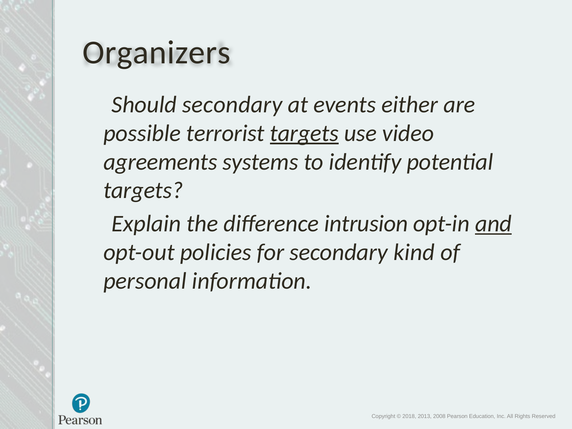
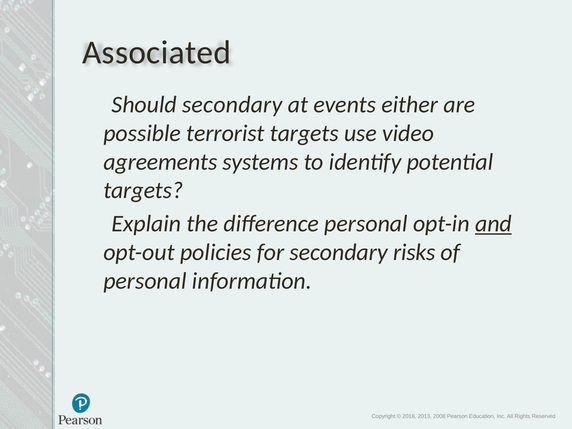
Organizers: Organizers -> Associated (156, 52)
targets underline: present -> none (304, 133)
difference intrusion: intrusion -> personal (366, 224)
kind: kind -> risks (414, 252)
